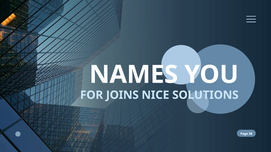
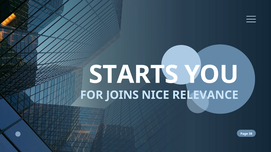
NAMES: NAMES -> STARTS (134, 75)
SOLUTIONS: SOLUTIONS -> RELEVANCE (205, 95)
